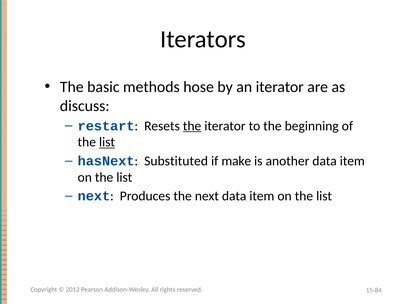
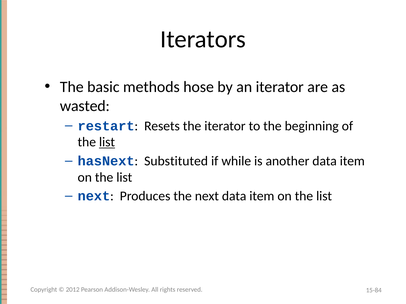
discuss: discuss -> wasted (85, 106)
the underline: present -> none (192, 126)
make: make -> while (236, 161)
